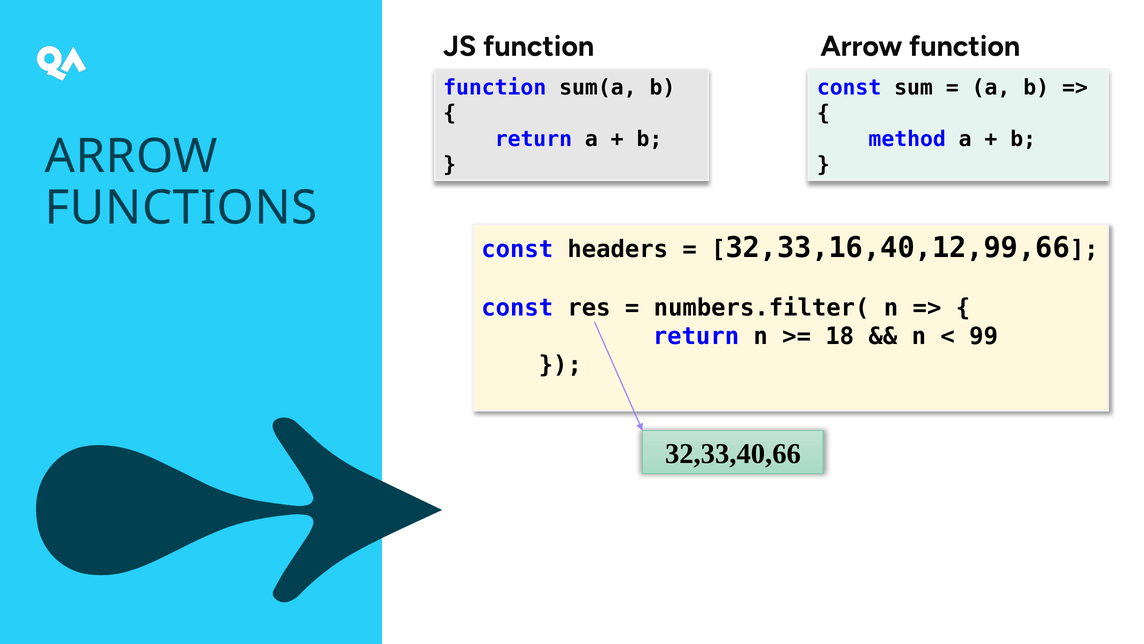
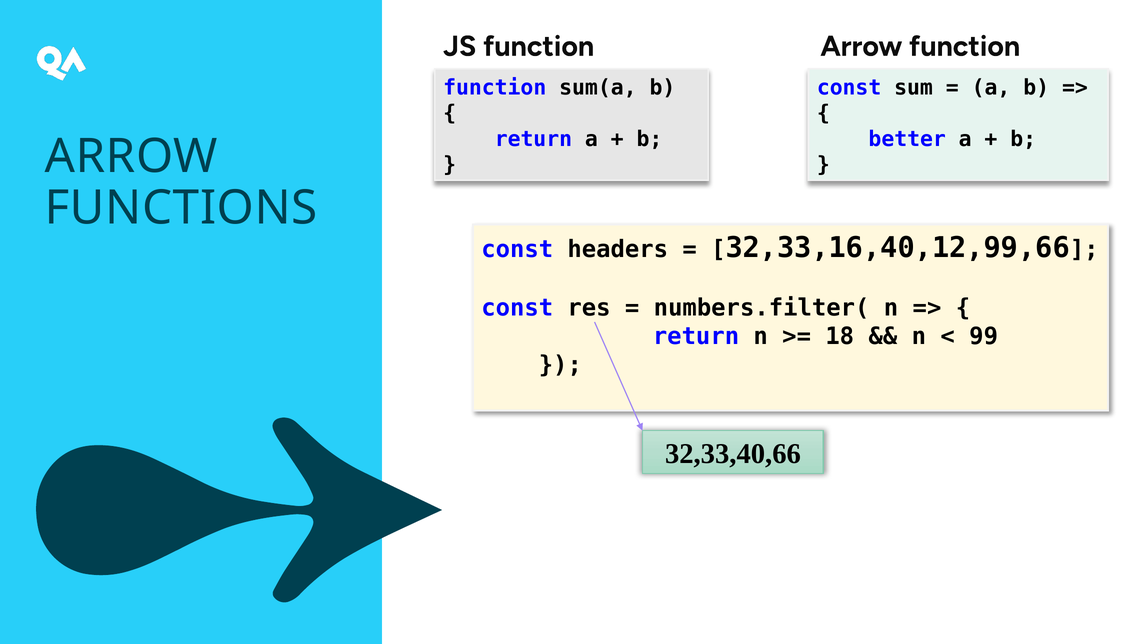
method: method -> better (907, 139)
